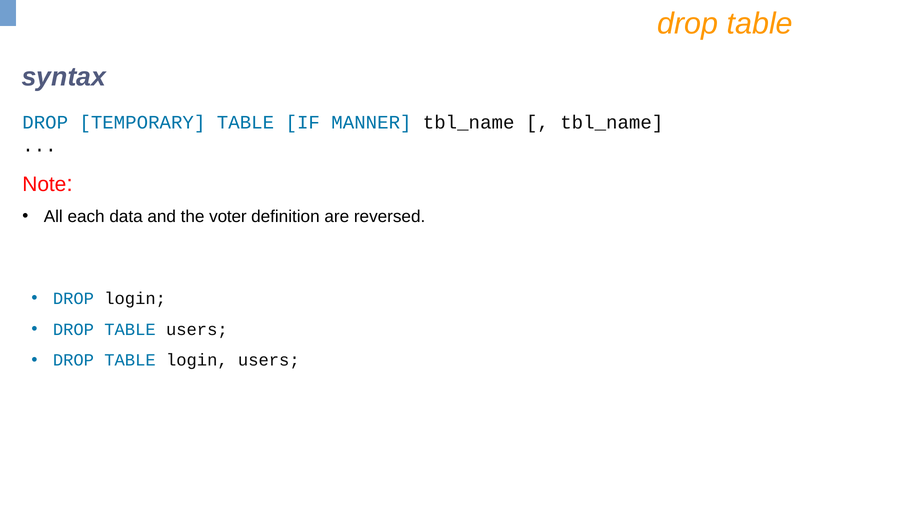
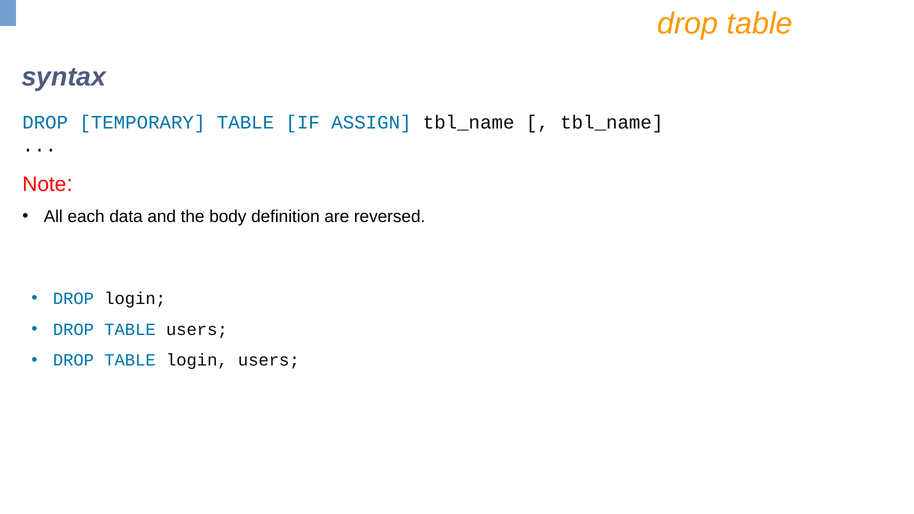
MANNER: MANNER -> ASSIGN (371, 122)
voter: voter -> body (228, 217)
